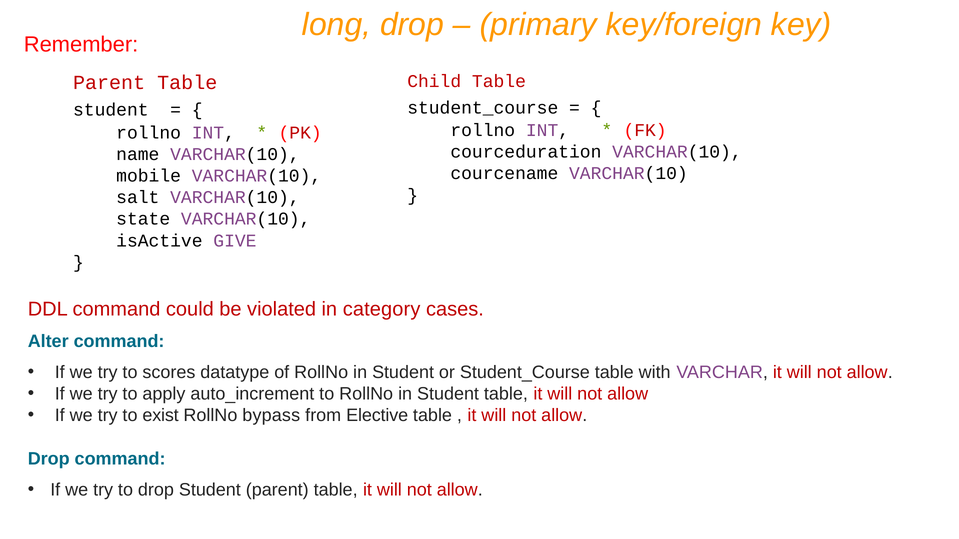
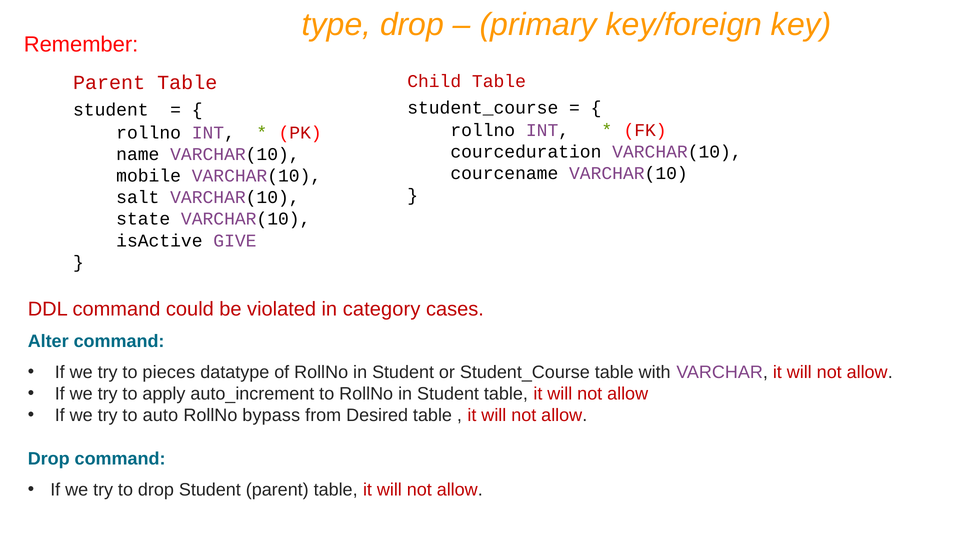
long: long -> type (337, 25)
scores: scores -> pieces (169, 373)
exist: exist -> auto (160, 416)
Elective: Elective -> Desired (377, 416)
